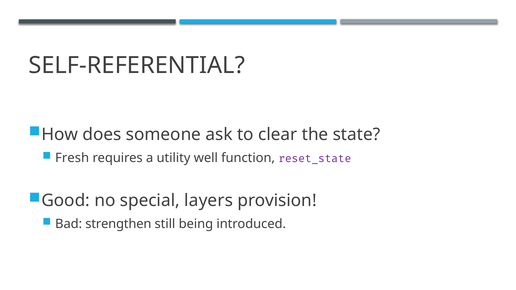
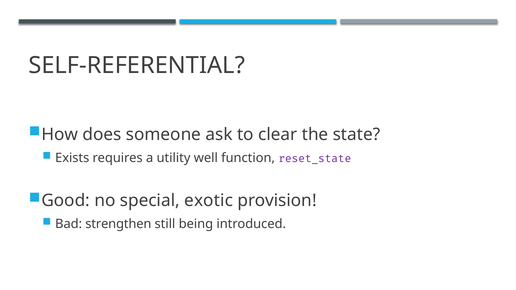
Fresh: Fresh -> Exists (72, 158)
layers: layers -> exotic (209, 201)
